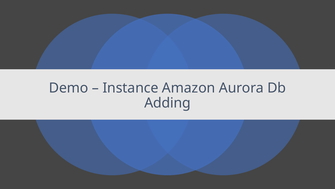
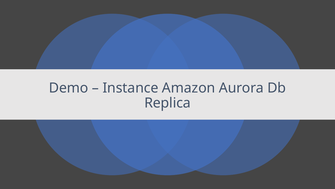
Adding: Adding -> Replica (168, 103)
